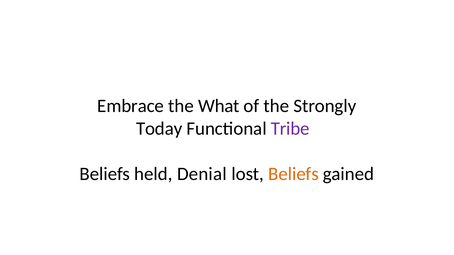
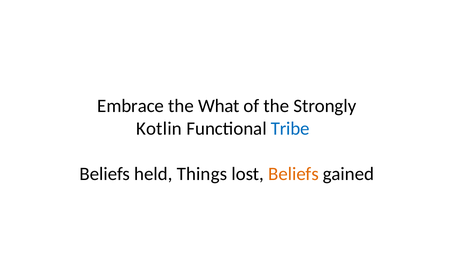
Today: Today -> Kotlin (159, 129)
Tribe colour: purple -> blue (290, 129)
Denial: Denial -> Things (202, 174)
